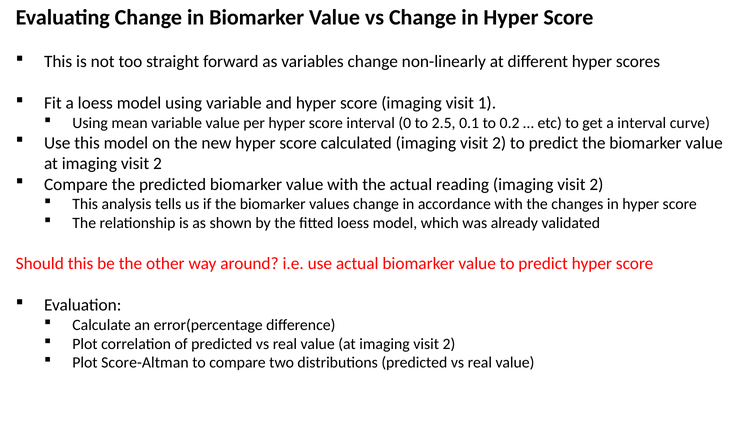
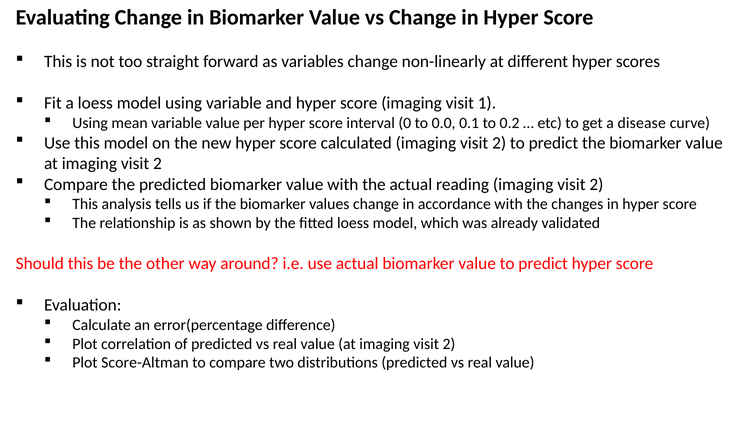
2.5: 2.5 -> 0.0 (444, 123)
a interval: interval -> disease (642, 123)
